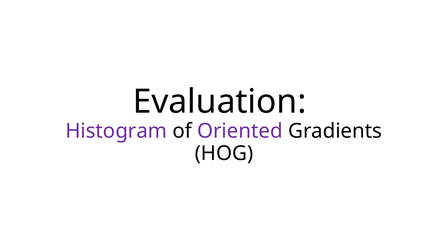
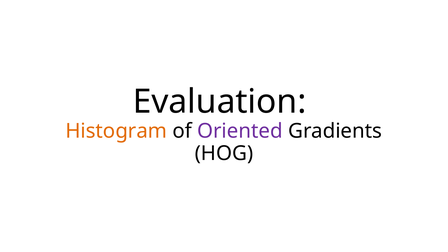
Histogram colour: purple -> orange (116, 131)
